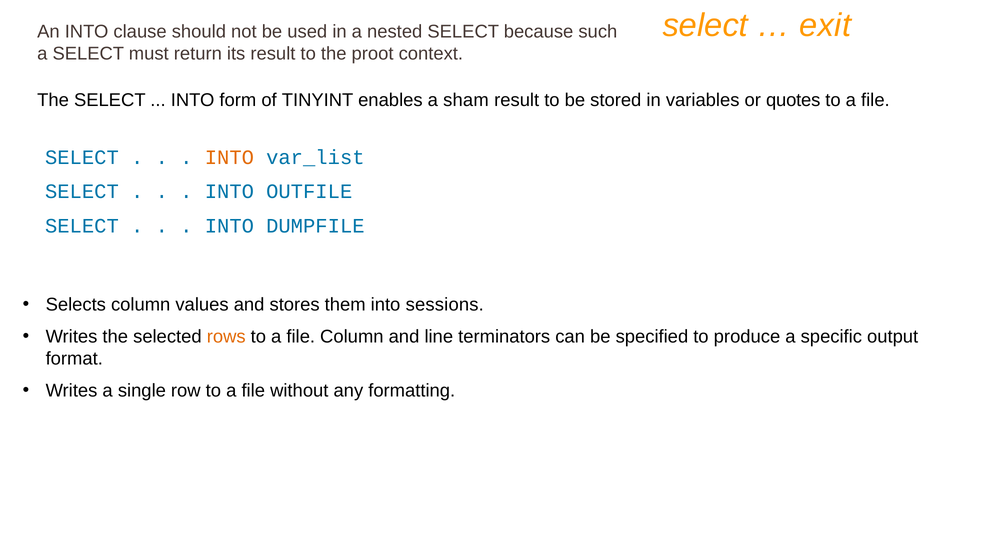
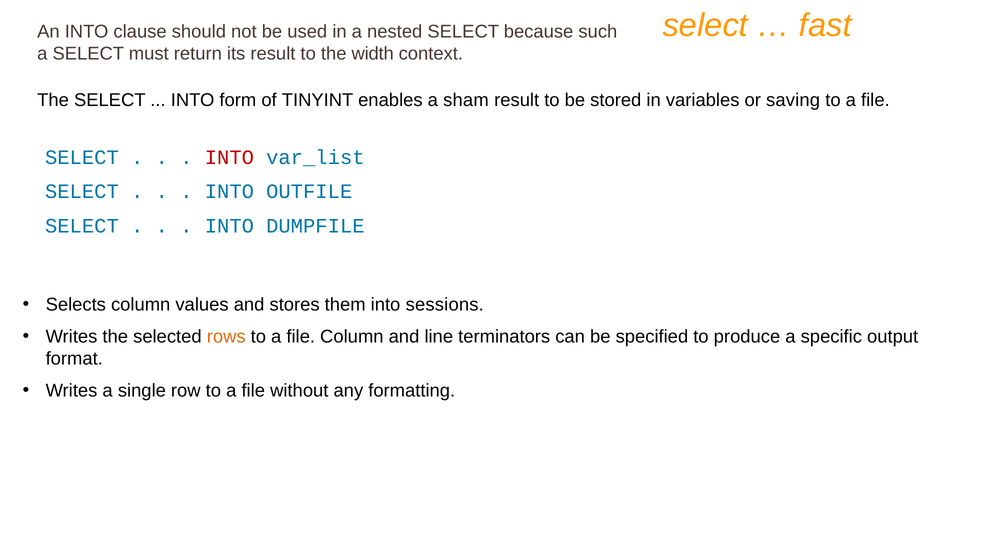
exit: exit -> fast (825, 26)
proot: proot -> width (373, 53)
quotes: quotes -> saving (793, 100)
INTO colour: orange -> red (229, 157)
